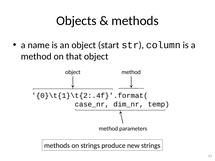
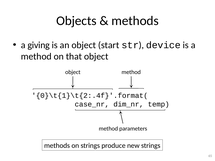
name: name -> giving (39, 45)
column: column -> device (163, 45)
